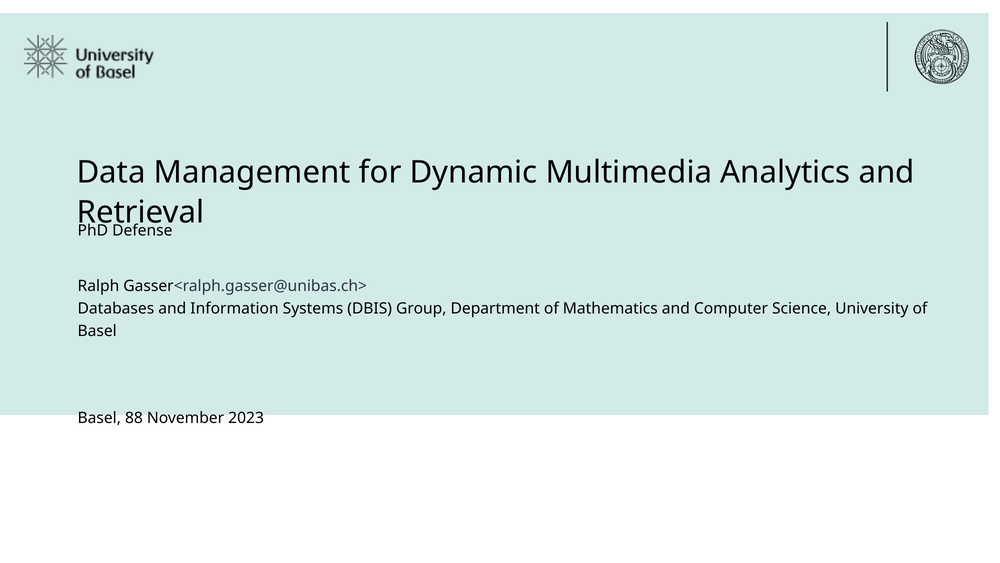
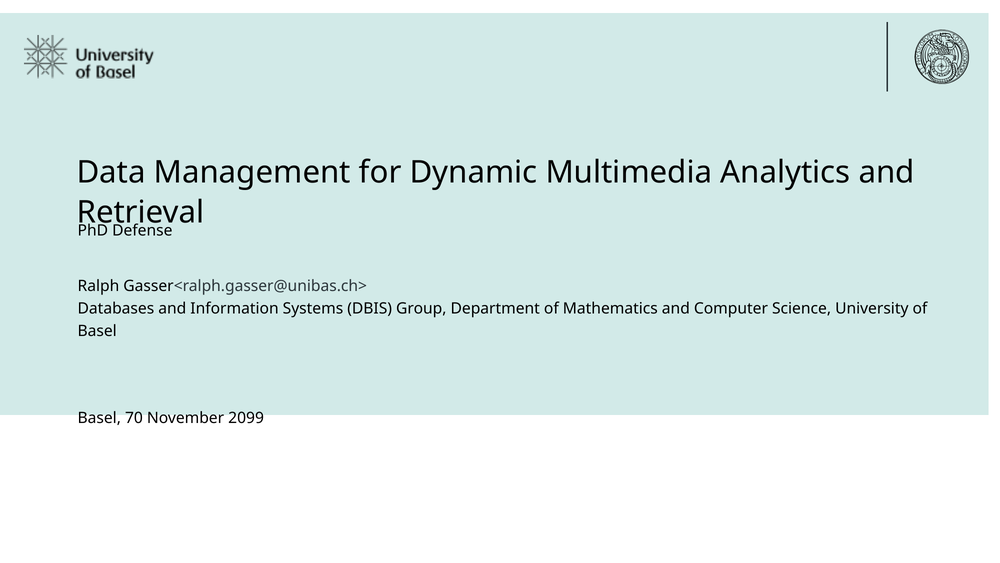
88: 88 -> 70 (134, 418)
2023: 2023 -> 2099 (246, 418)
